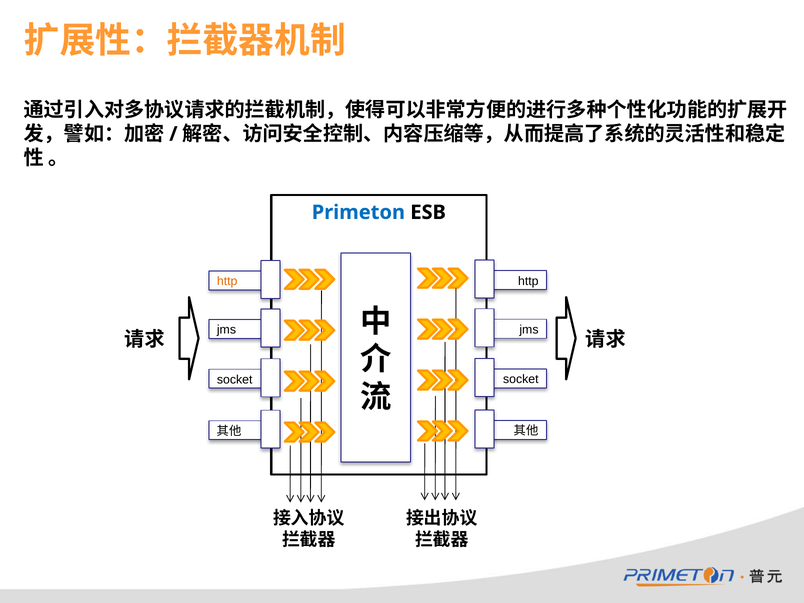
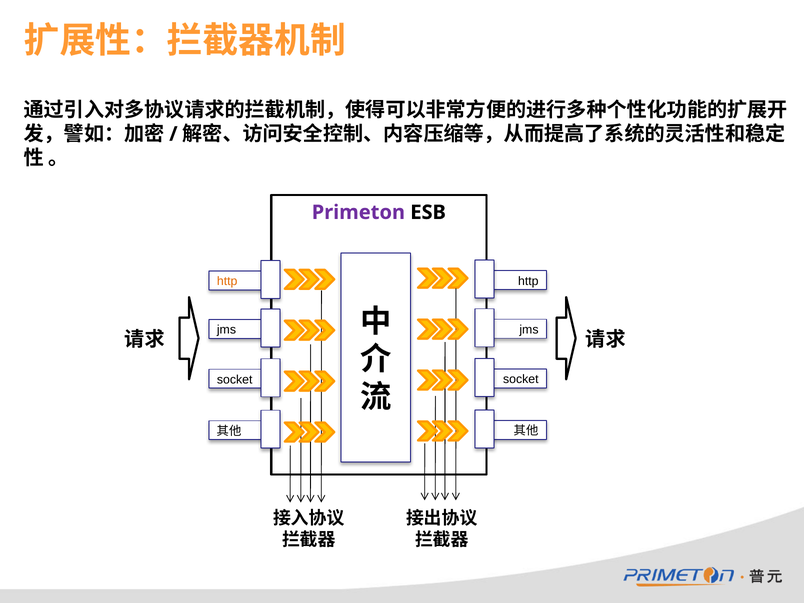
Primeton colour: blue -> purple (358, 212)
